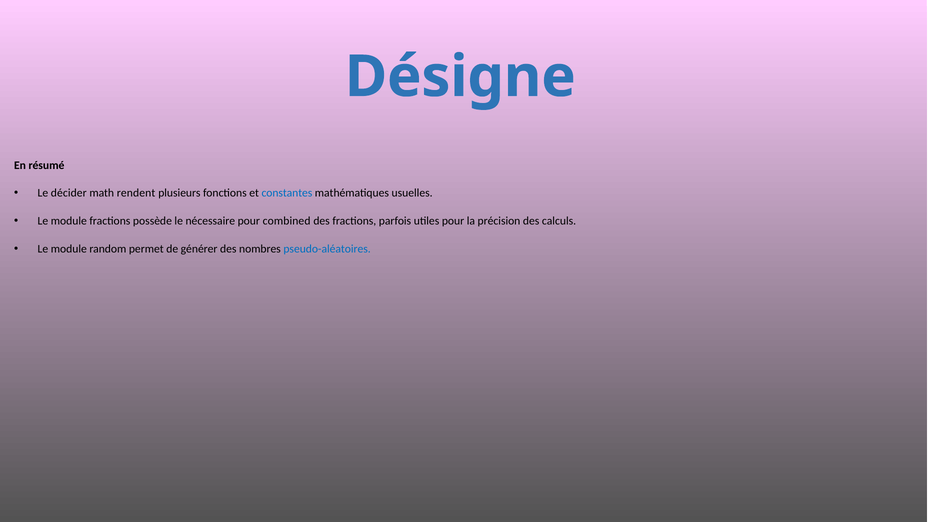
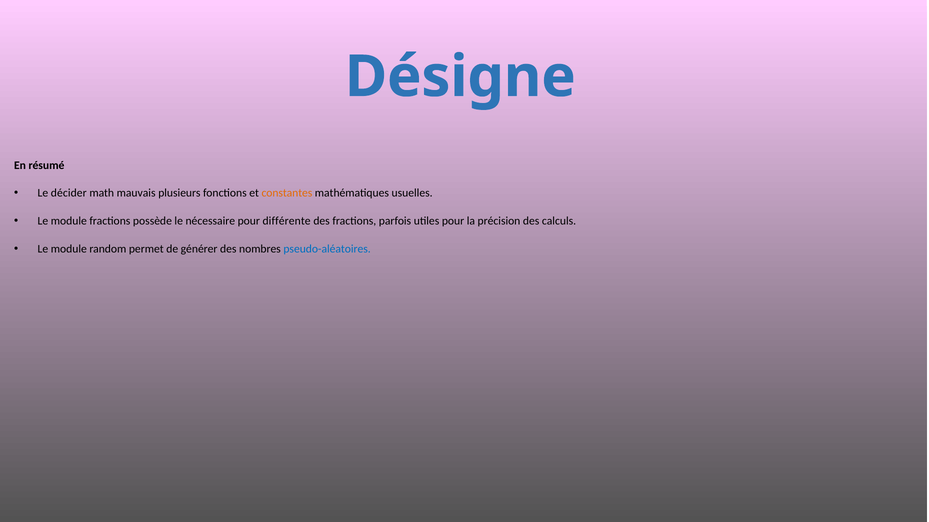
rendent: rendent -> mauvais (136, 193)
constantes colour: blue -> orange (287, 193)
combined: combined -> différente (287, 221)
